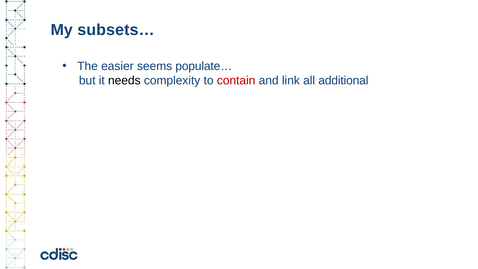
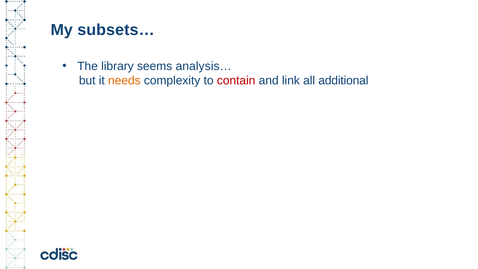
easier: easier -> library (117, 66)
populate…: populate… -> analysis… (204, 66)
needs colour: black -> orange (124, 81)
